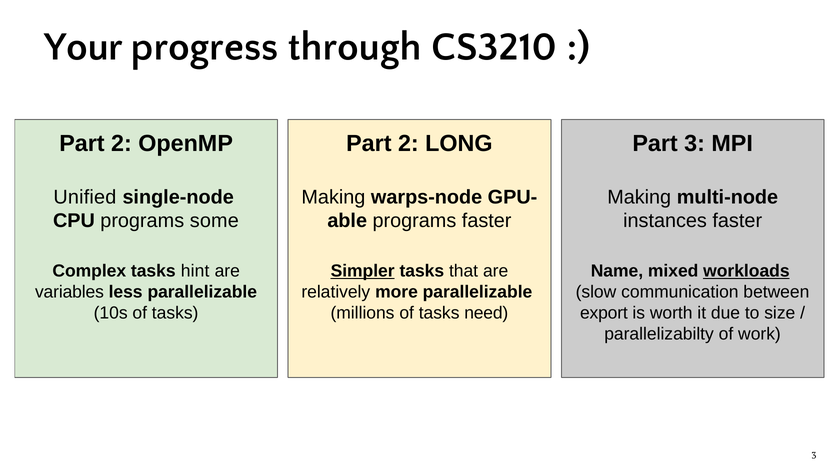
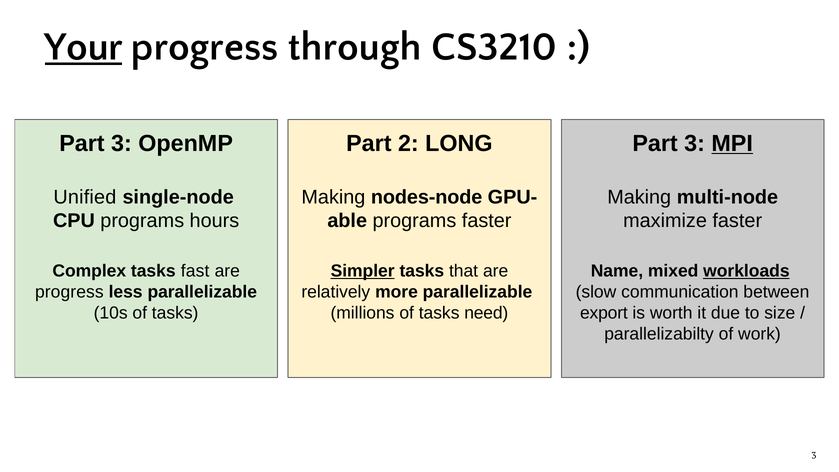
Your underline: none -> present (84, 47)
2: 2 -> 3 (121, 143)
MPI underline: none -> present (732, 143)
warps-node: warps-node -> nodes-node (427, 197)
some: some -> hours (214, 221)
instances: instances -> maximize (665, 221)
hint: hint -> fast (195, 271)
variables: variables -> progress (69, 292)
